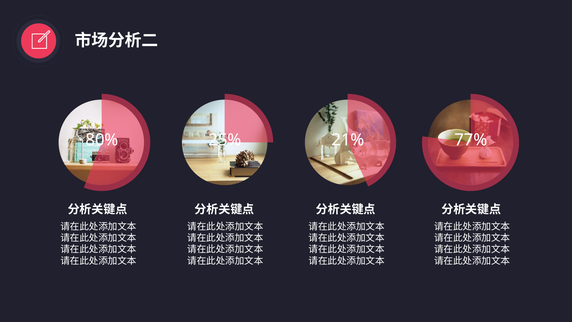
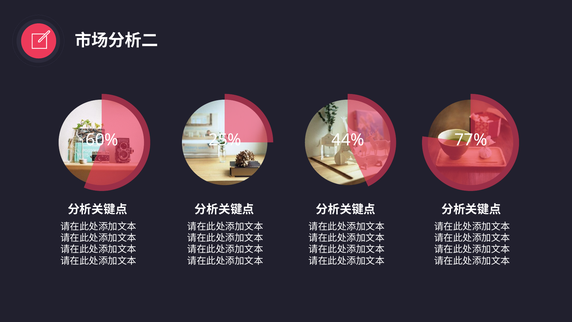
80%: 80% -> 60% (102, 140)
21%: 21% -> 44% (348, 140)
